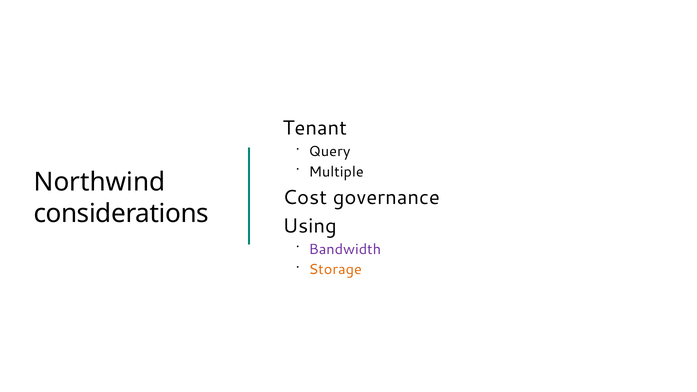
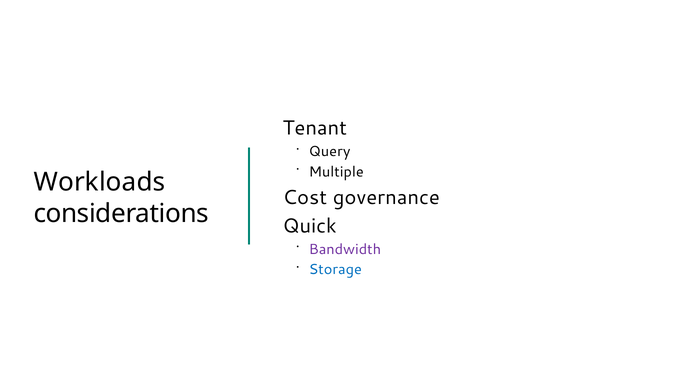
Northwind: Northwind -> Workloads (100, 182)
Using: Using -> Quick (310, 226)
Storage colour: orange -> blue (335, 270)
